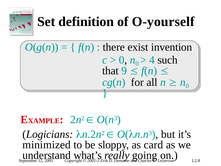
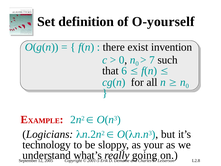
4: 4 -> 7 (152, 60)
9: 9 -> 6 (124, 71)
minimized: minimized -> technology (47, 145)
card: card -> your (154, 145)
